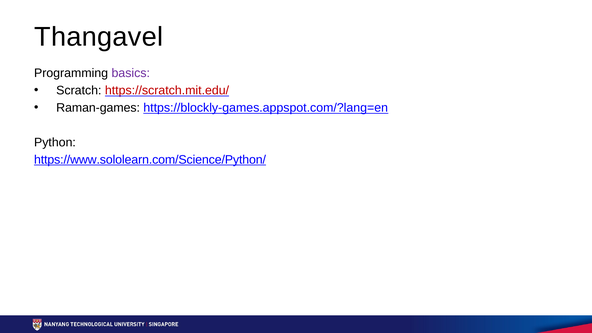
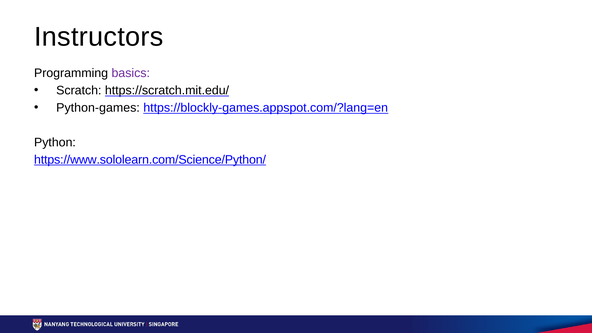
Thangavel: Thangavel -> Instructors (99, 37)
https://scratch.mit.edu/ colour: red -> black (167, 91)
Raman-games: Raman-games -> Python-games (98, 108)
